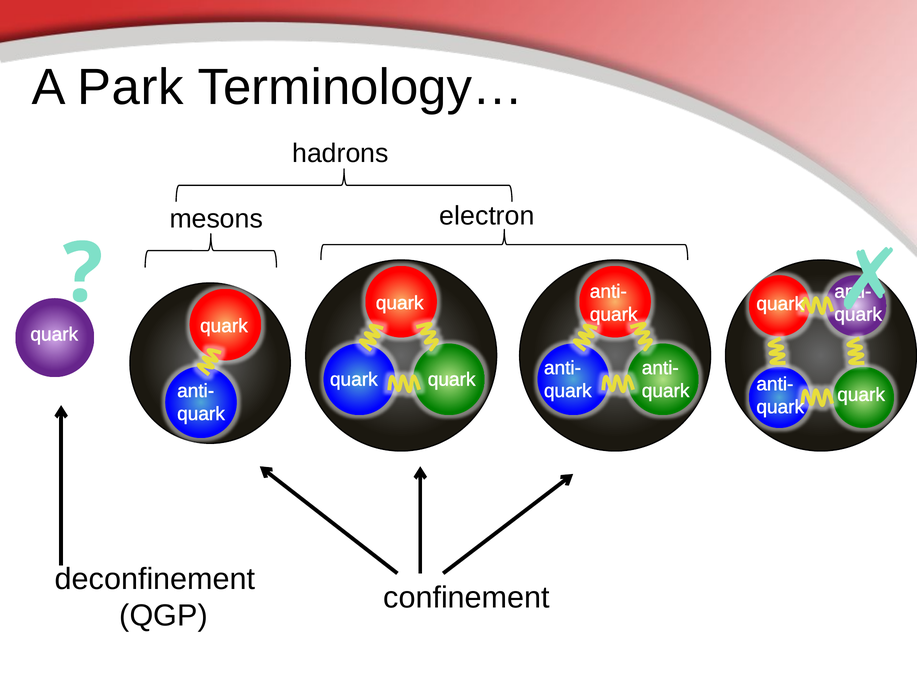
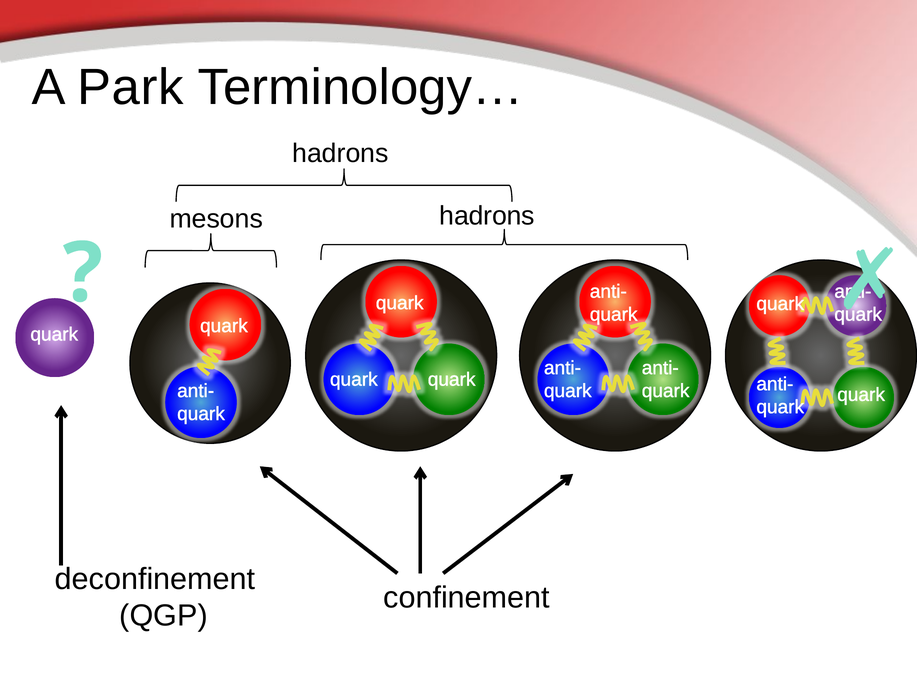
mesons electron: electron -> hadrons (487, 216)
